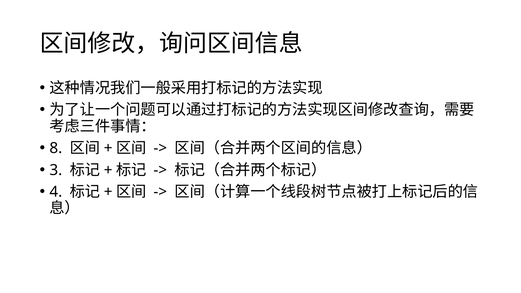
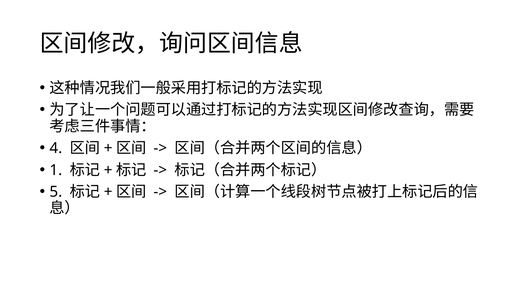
8: 8 -> 4 (56, 148)
3: 3 -> 1 (56, 170)
4: 4 -> 5 (56, 192)
